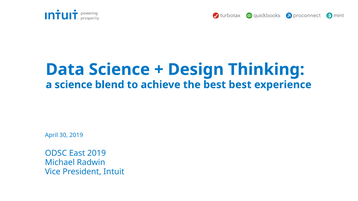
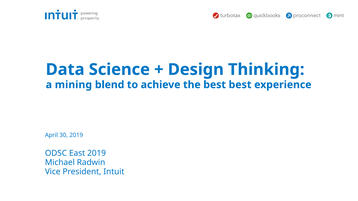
a science: science -> mining (73, 85)
